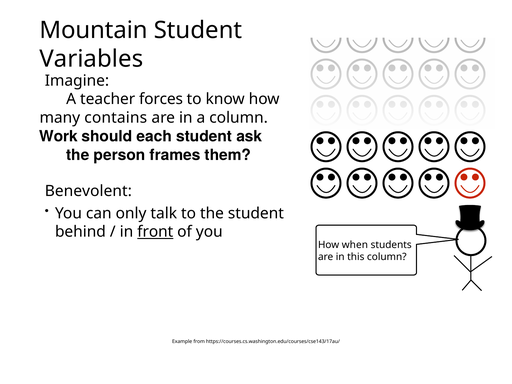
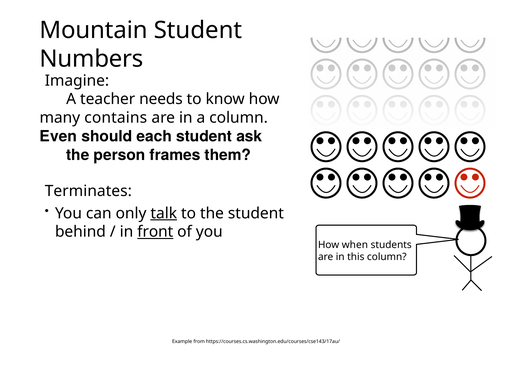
Variables: Variables -> Numbers (91, 59)
forces: forces -> needs (161, 99)
Work: Work -> Even (58, 136)
Benevolent: Benevolent -> Terminates (88, 191)
talk underline: none -> present (164, 213)
